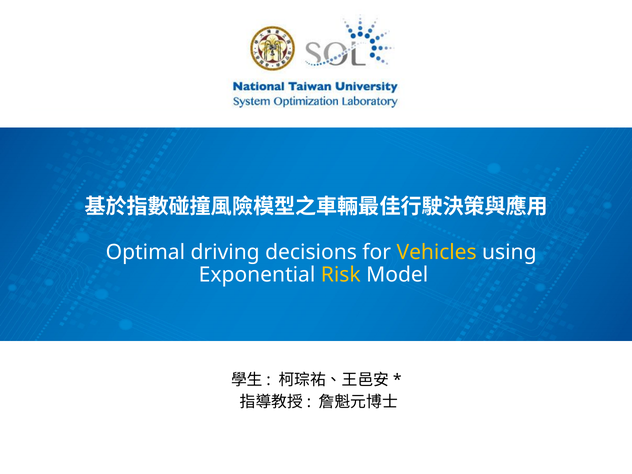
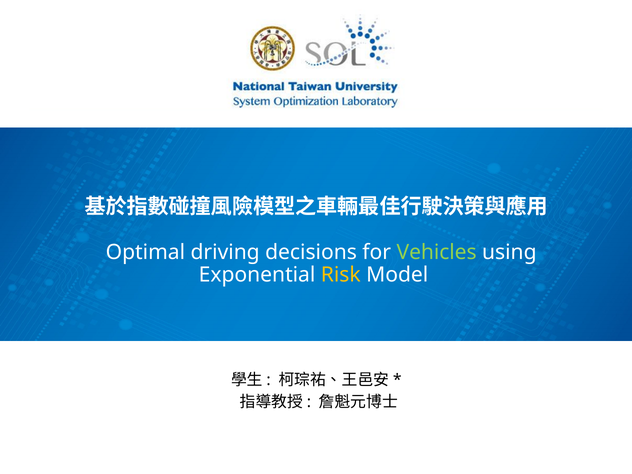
Vehicles colour: yellow -> light green (437, 252)
